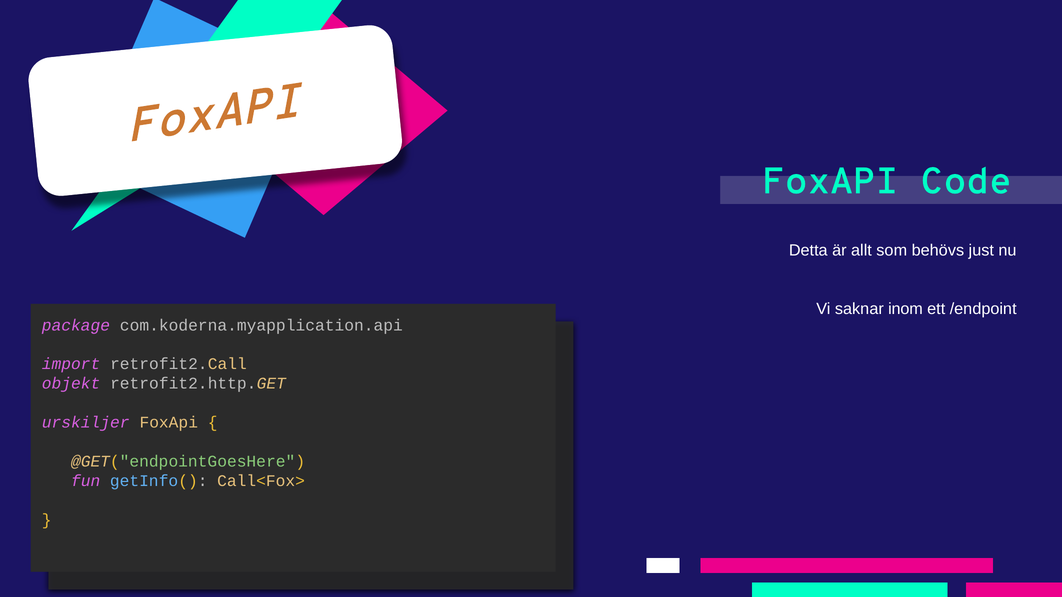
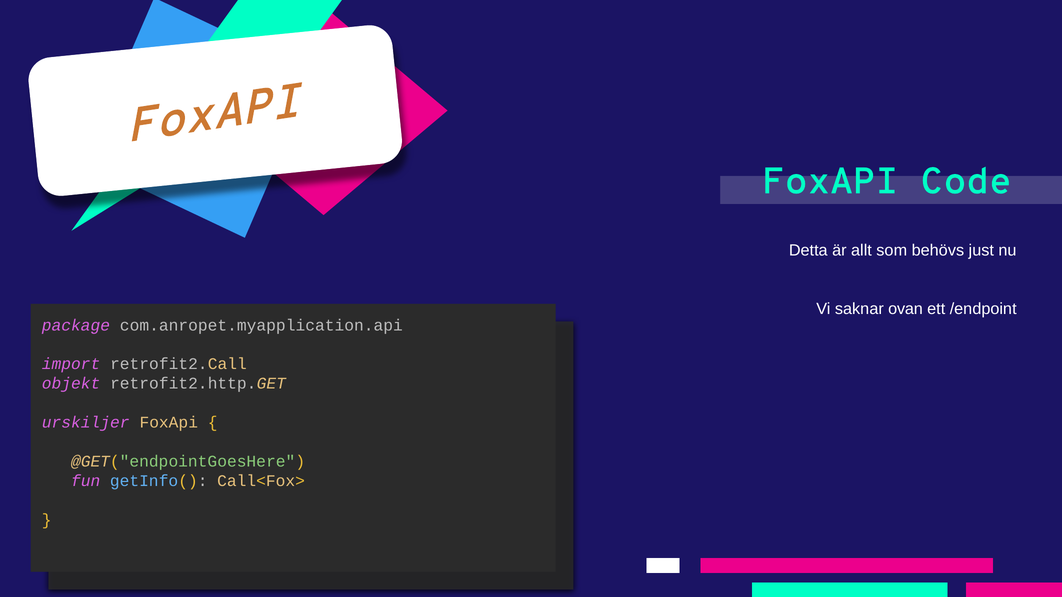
inom: inom -> ovan (906, 309)
com.koderna.myapplication.api: com.koderna.myapplication.api -> com.anropet.myapplication.api (261, 325)
